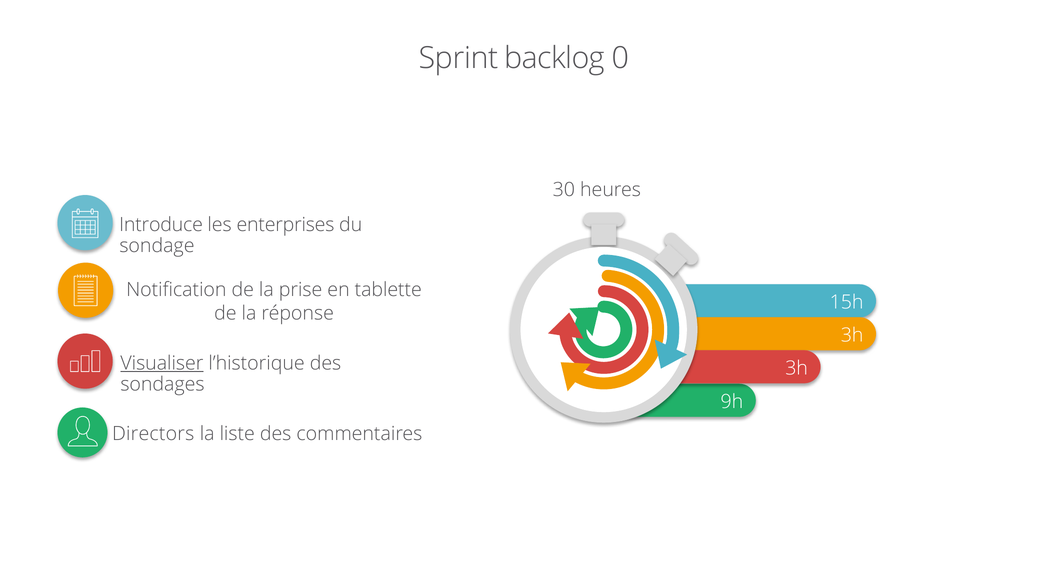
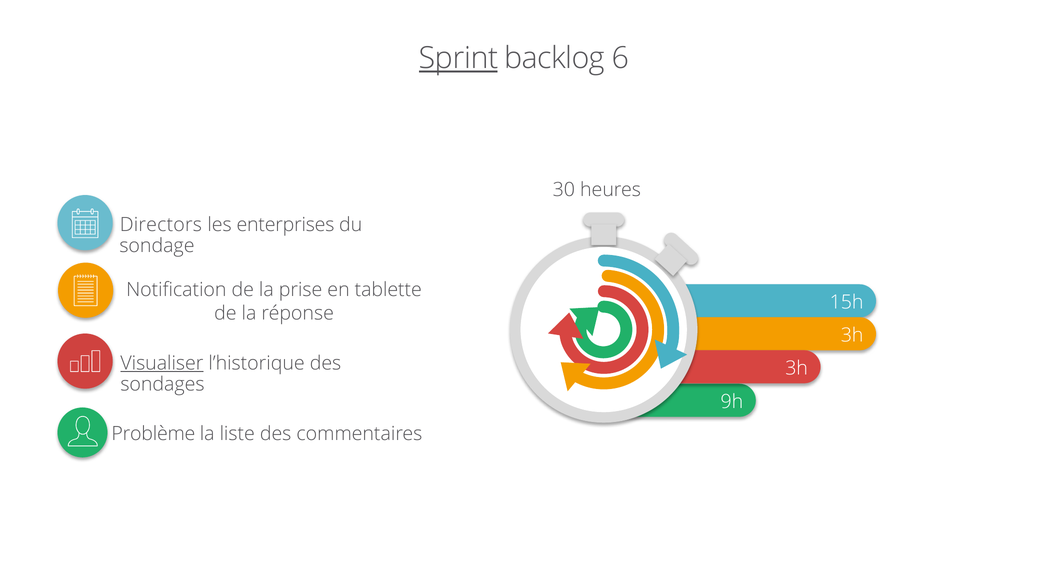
Sprint underline: none -> present (459, 58)
0: 0 -> 6 (620, 58)
Introduce: Introduce -> Directors (161, 225)
Directors: Directors -> Problème (153, 434)
